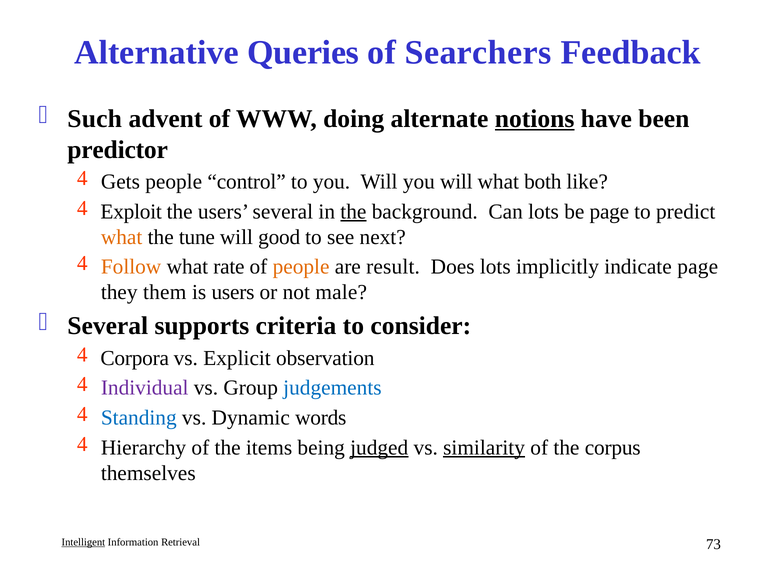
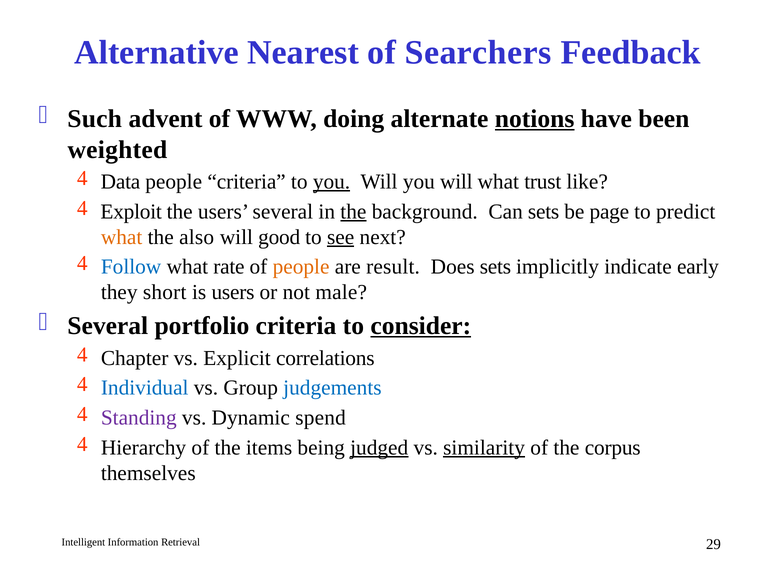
Queries: Queries -> Nearest (303, 52)
predictor: predictor -> weighted (117, 150)
Gets: Gets -> Data (121, 182)
people control: control -> criteria (247, 182)
you underline: none -> present (332, 182)
both: both -> trust (543, 182)
Can lots: lots -> sets (544, 212)
tune: tune -> also (197, 237)
see underline: none -> present (341, 237)
Follow colour: orange -> blue (131, 267)
Does lots: lots -> sets (495, 267)
indicate page: page -> early (698, 267)
them: them -> short (165, 293)
supports: supports -> portfolio (202, 326)
consider underline: none -> present (421, 326)
Corpora: Corpora -> Chapter (135, 358)
observation: observation -> correlations (325, 358)
Individual colour: purple -> blue (145, 388)
Standing colour: blue -> purple (139, 418)
words: words -> spend (321, 418)
Intelligent underline: present -> none (83, 542)
73: 73 -> 29 (713, 544)
